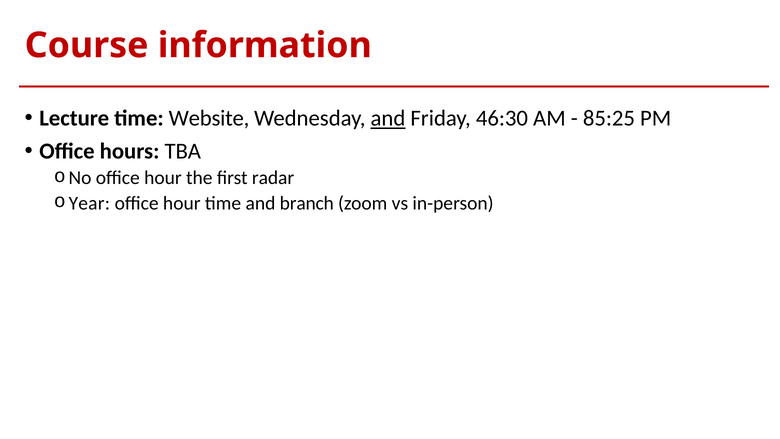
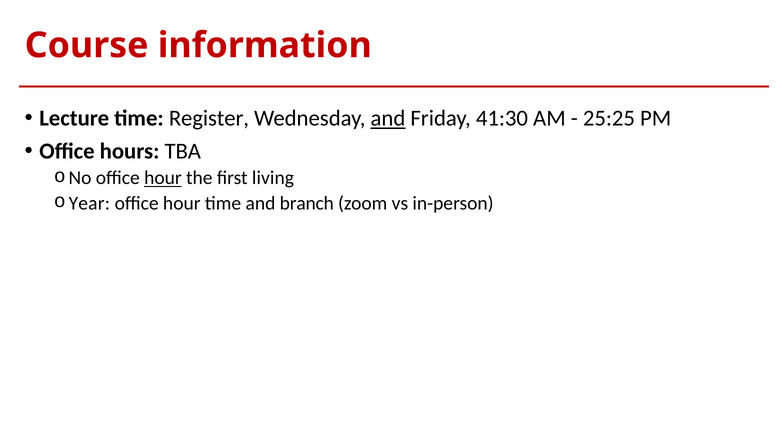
Website: Website -> Register (209, 118)
46:30: 46:30 -> 41:30 (502, 118)
85:25: 85:25 -> 25:25 (609, 118)
hour underline: none -> present (163, 178)
radar: radar -> living (273, 178)
